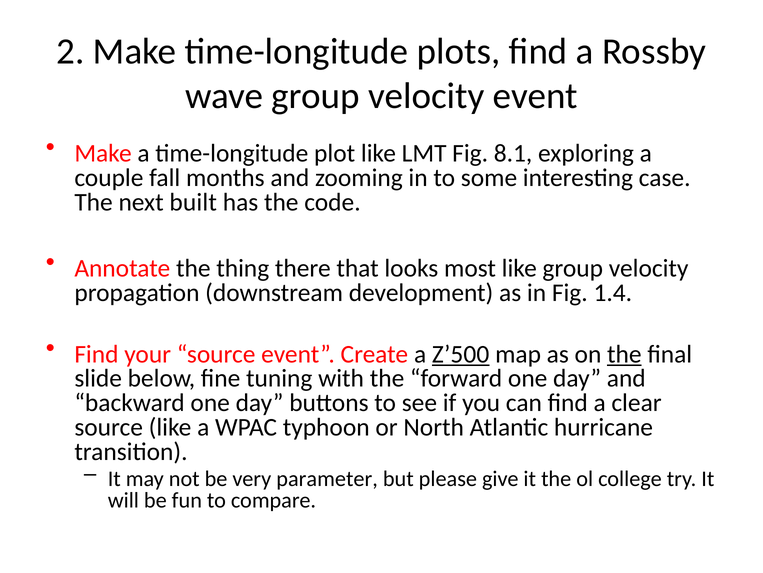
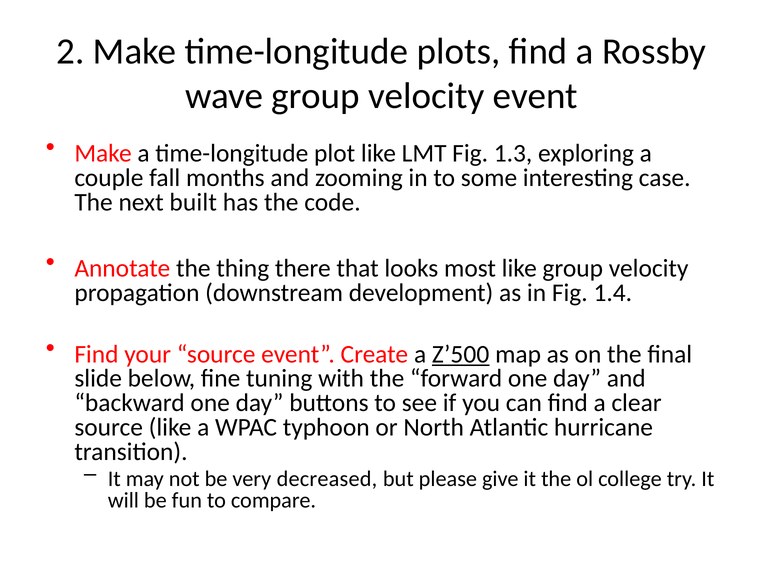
8.1: 8.1 -> 1.3 (513, 153)
the underline: present -> none (624, 354)
parameter: parameter -> decreased (327, 479)
